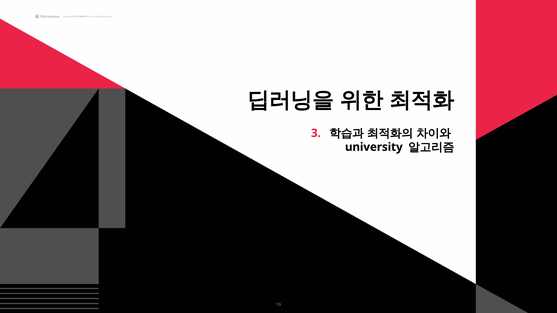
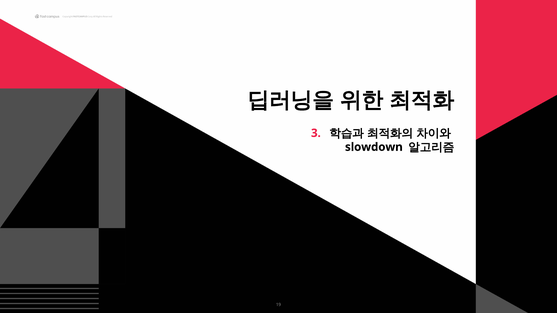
university: university -> slowdown (374, 147)
